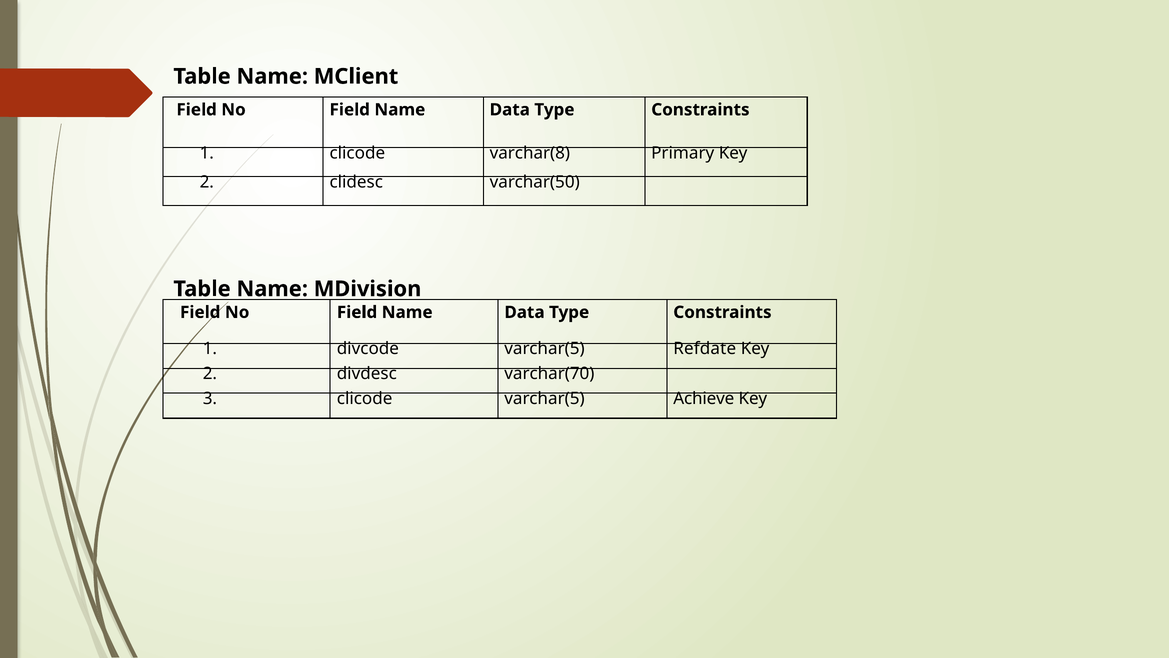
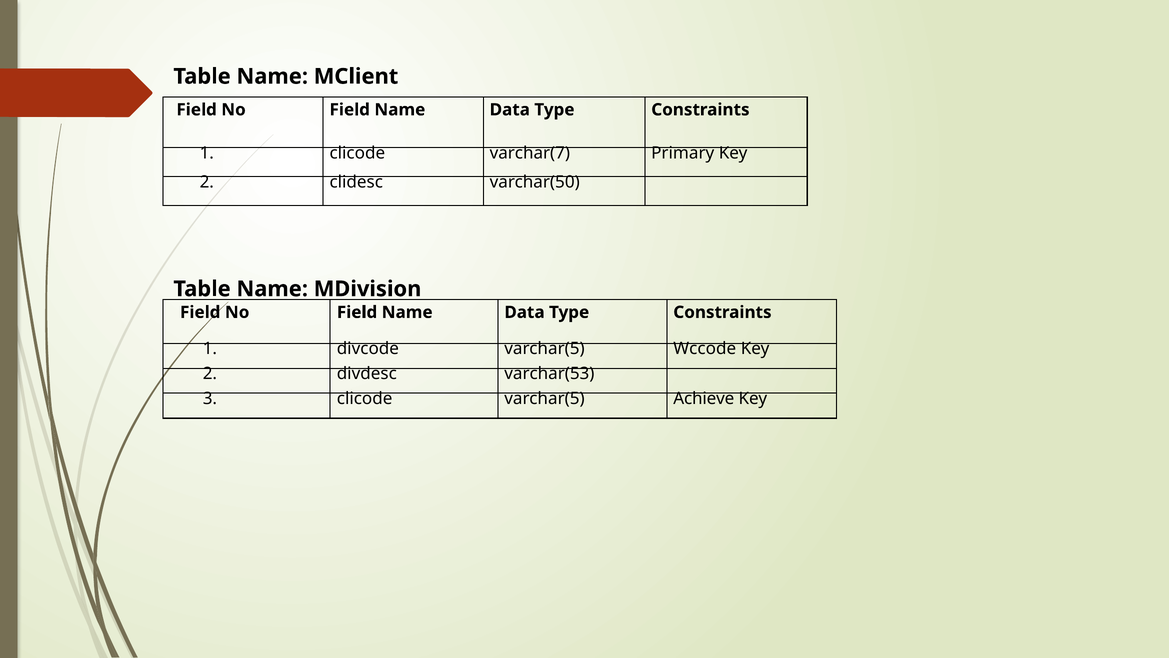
varchar(8: varchar(8 -> varchar(7 (530, 153)
Refdate: Refdate -> Wccode (705, 348)
varchar(70: varchar(70 -> varchar(53 (549, 373)
